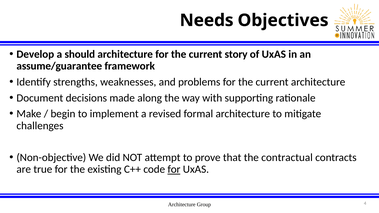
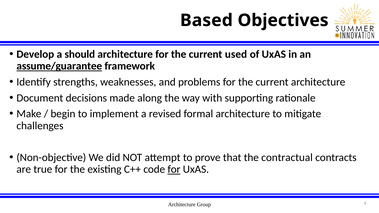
Needs: Needs -> Based (206, 20)
story: story -> used (236, 54)
assume/guarantee underline: none -> present (59, 66)
